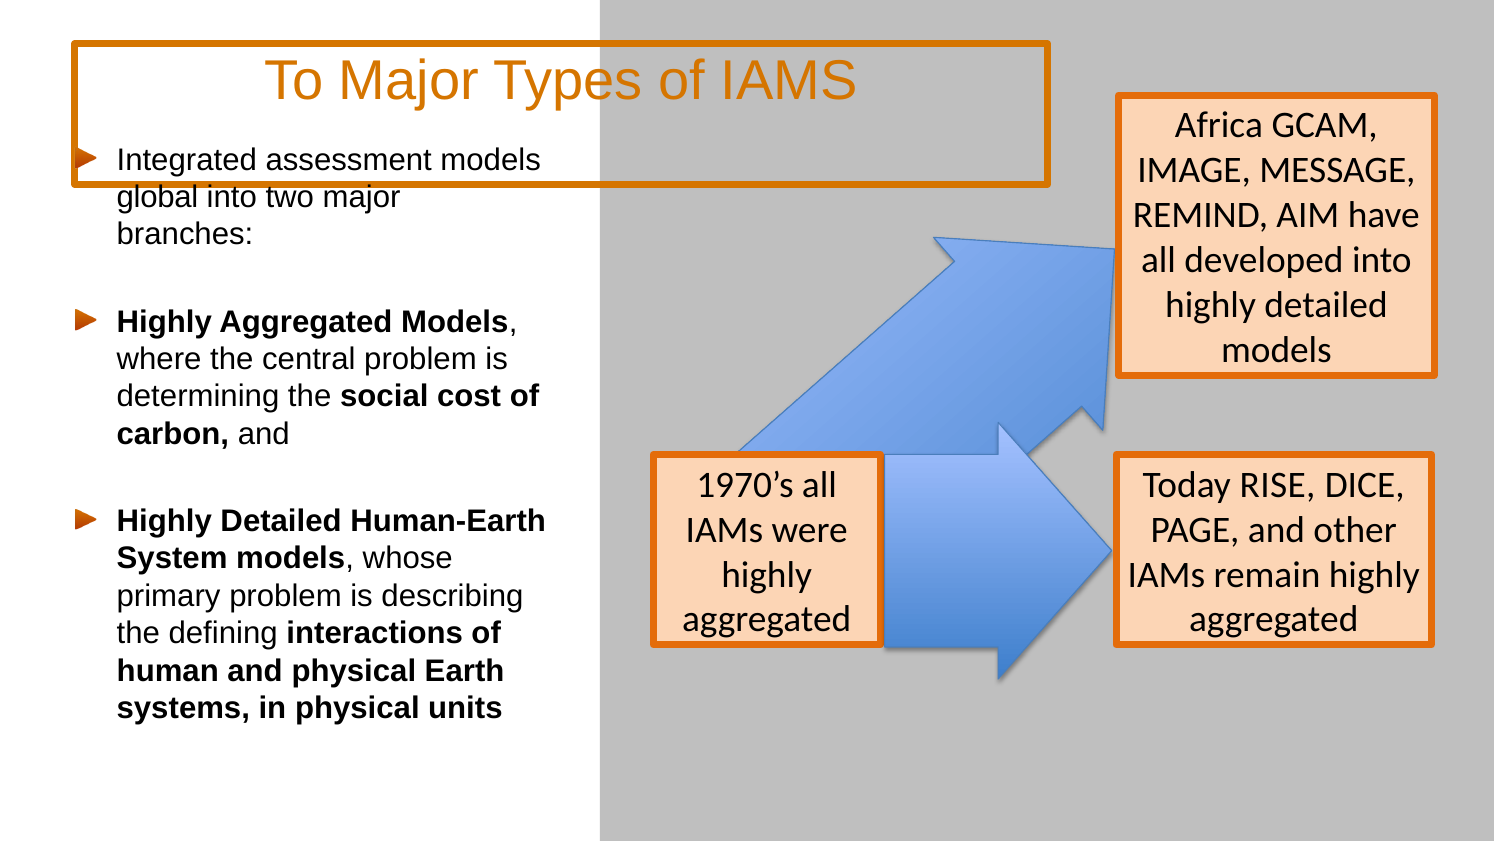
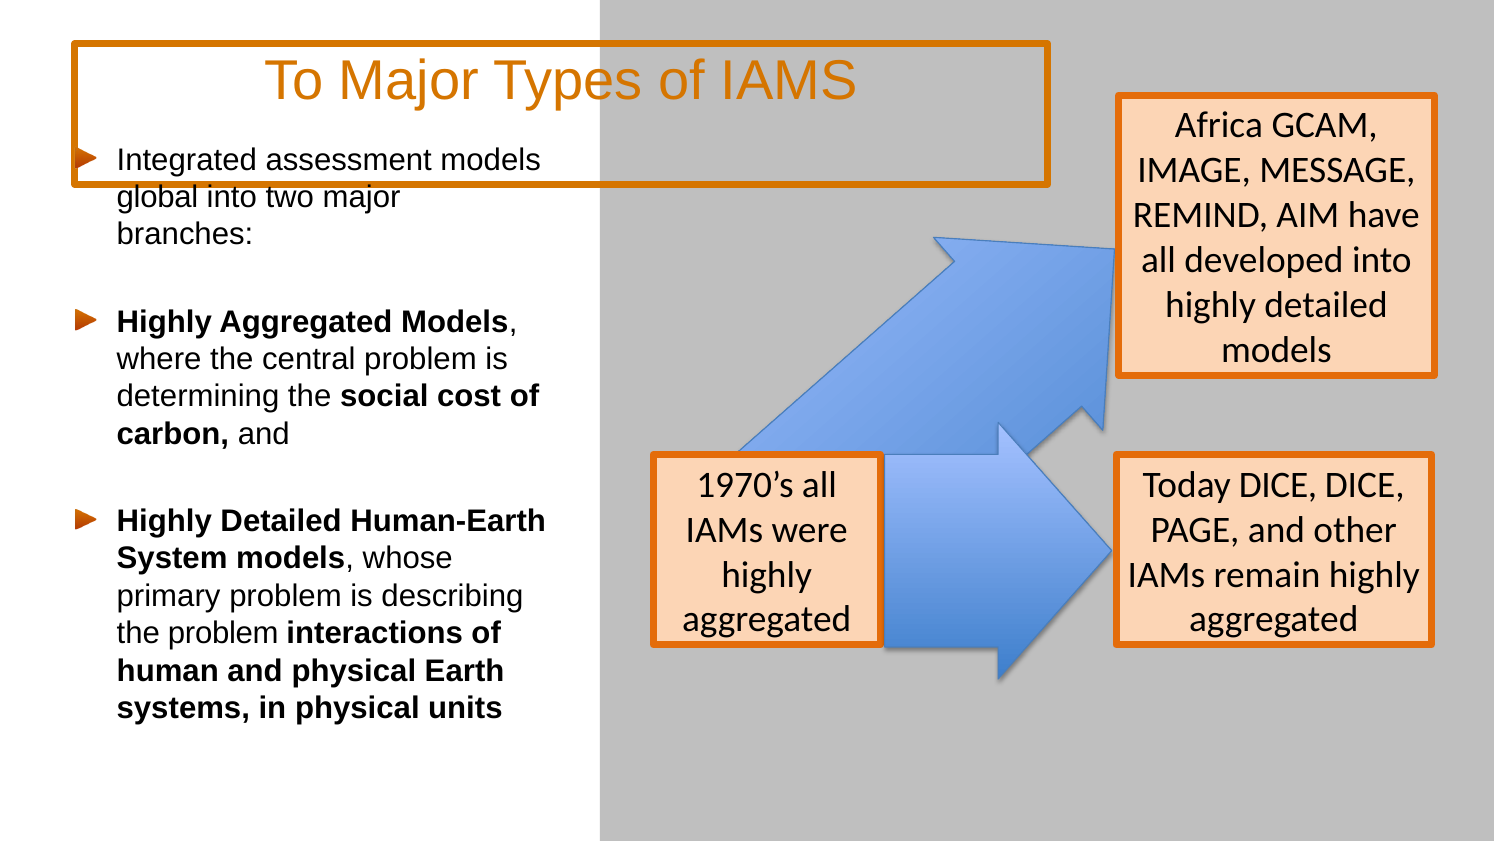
Today RISE: RISE -> DICE (1278, 485)
the defining: defining -> problem (223, 633)
